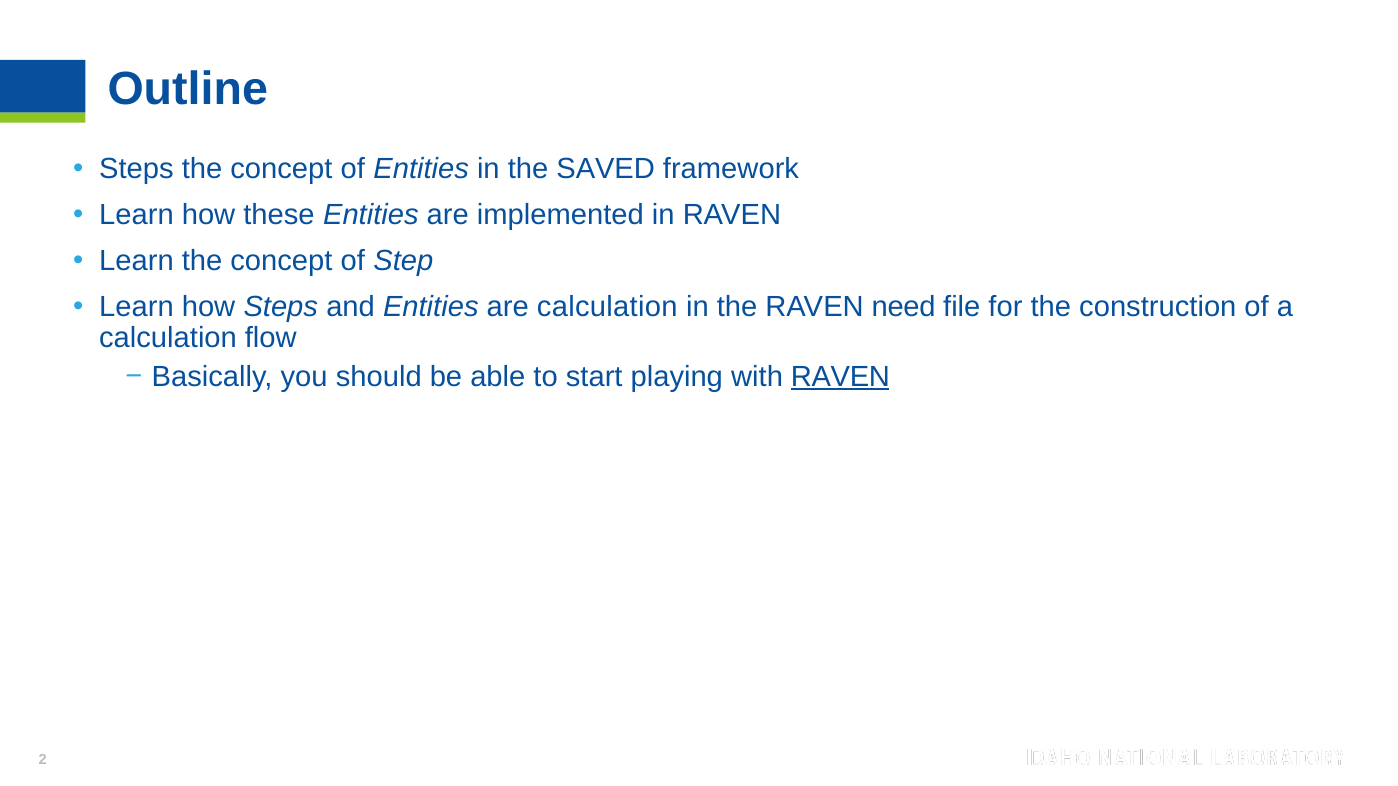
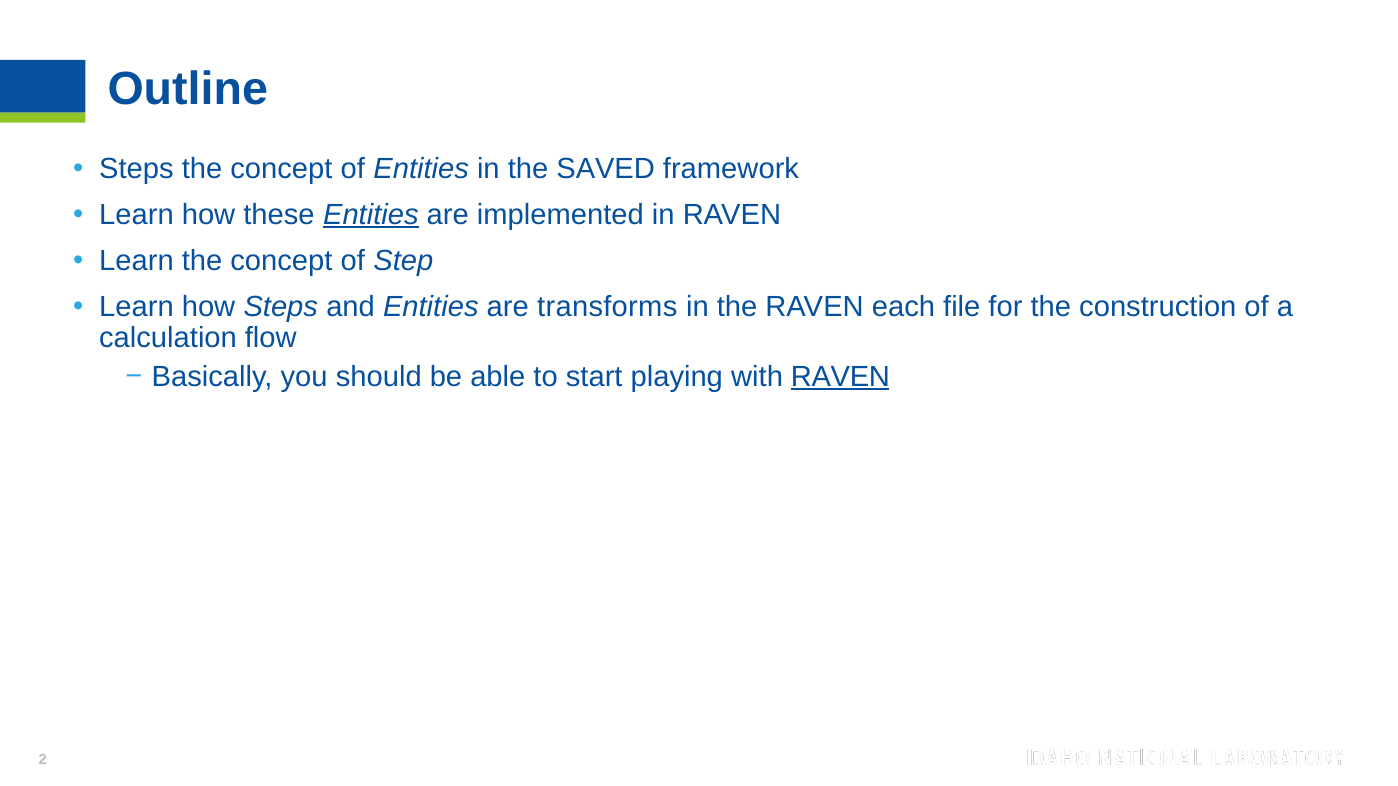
Entities underline: none -> present (371, 215)
are calculation: calculation -> transforms (607, 307)
need: need -> each (903, 307)
